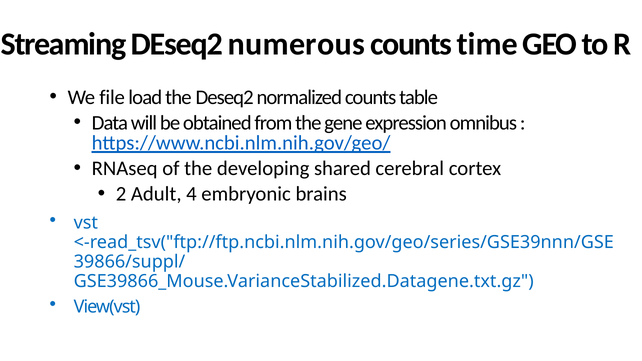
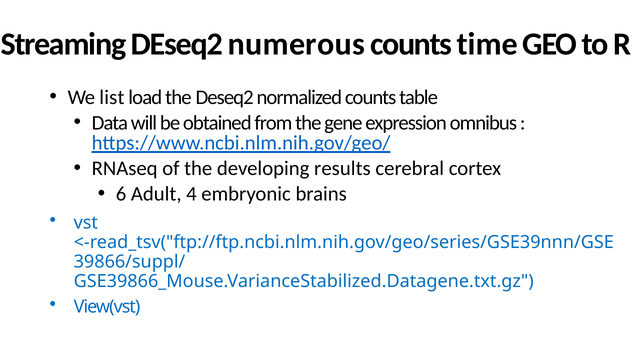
file: file -> list (112, 97)
shared: shared -> results (342, 169)
2: 2 -> 6 (121, 194)
